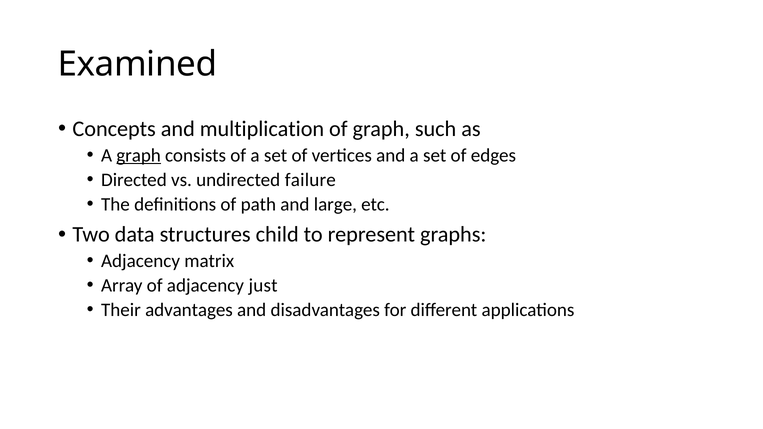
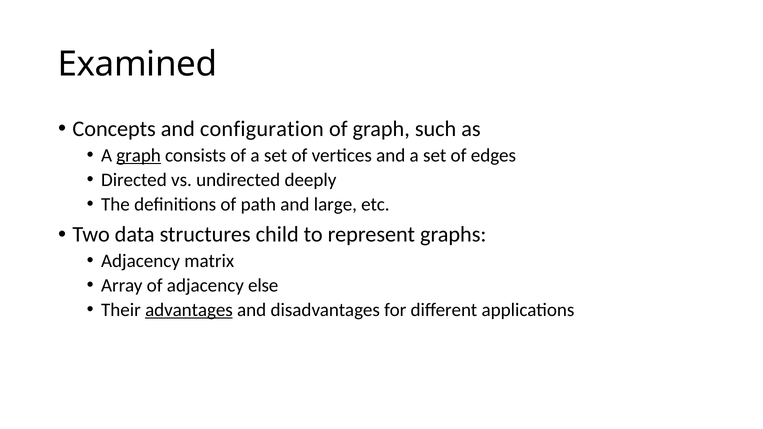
multiplication: multiplication -> configuration (262, 129)
failure: failure -> deeply (310, 180)
just: just -> else (263, 286)
advantages underline: none -> present (189, 310)
